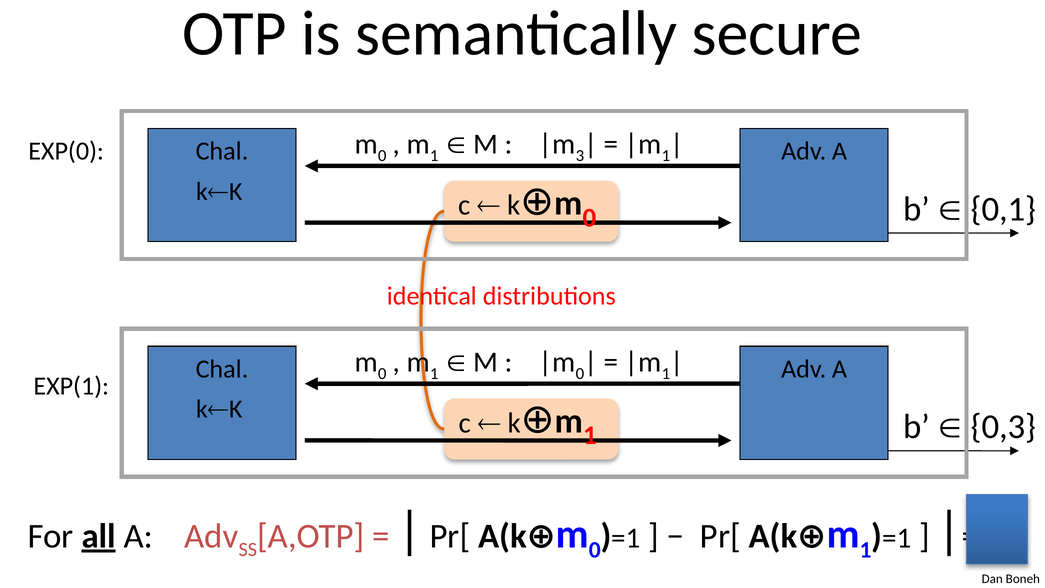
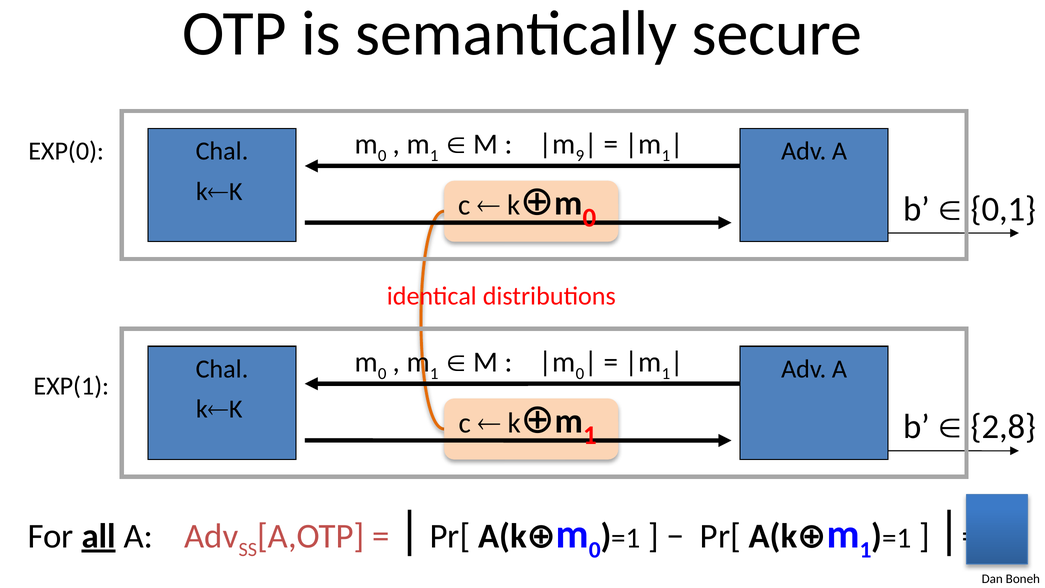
3: 3 -> 9 (580, 156)
0,3: 0,3 -> 2,8 (1004, 427)
